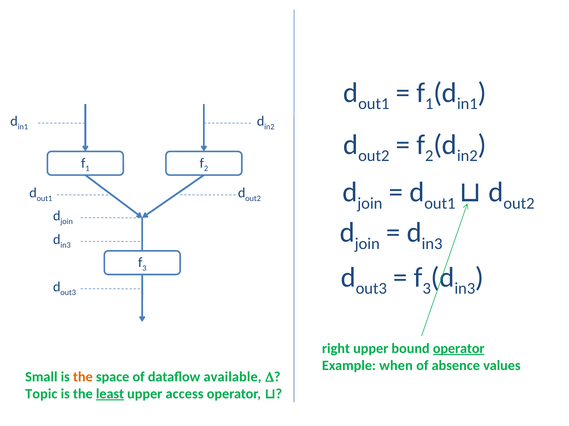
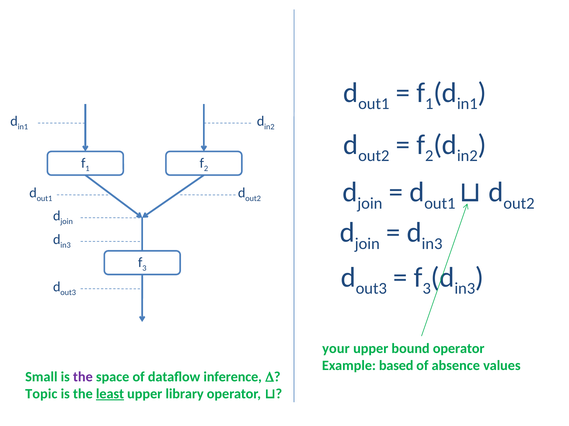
right: right -> your (336, 349)
operator underline: present -> none (459, 349)
when: when -> based (396, 366)
the colour: orange -> purple (83, 377)
available: available -> inference (233, 377)
access: access -> library (185, 394)
